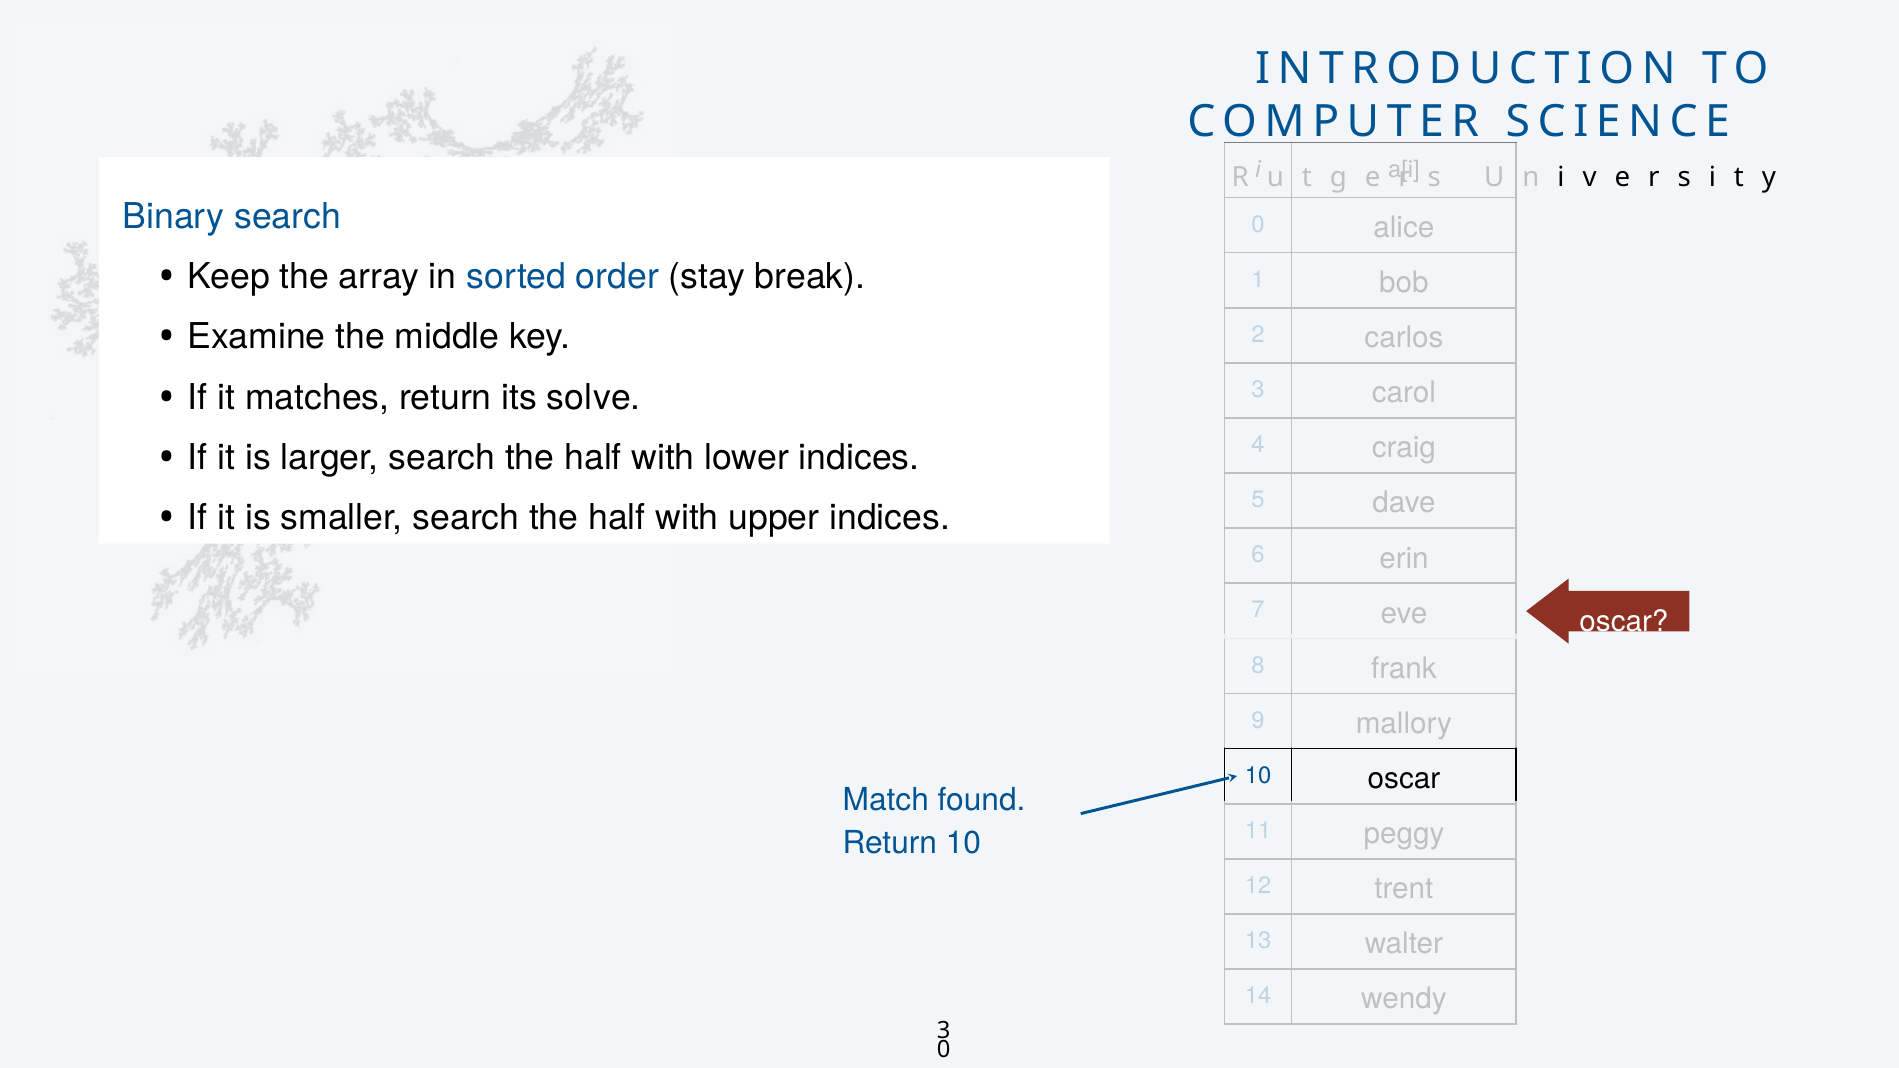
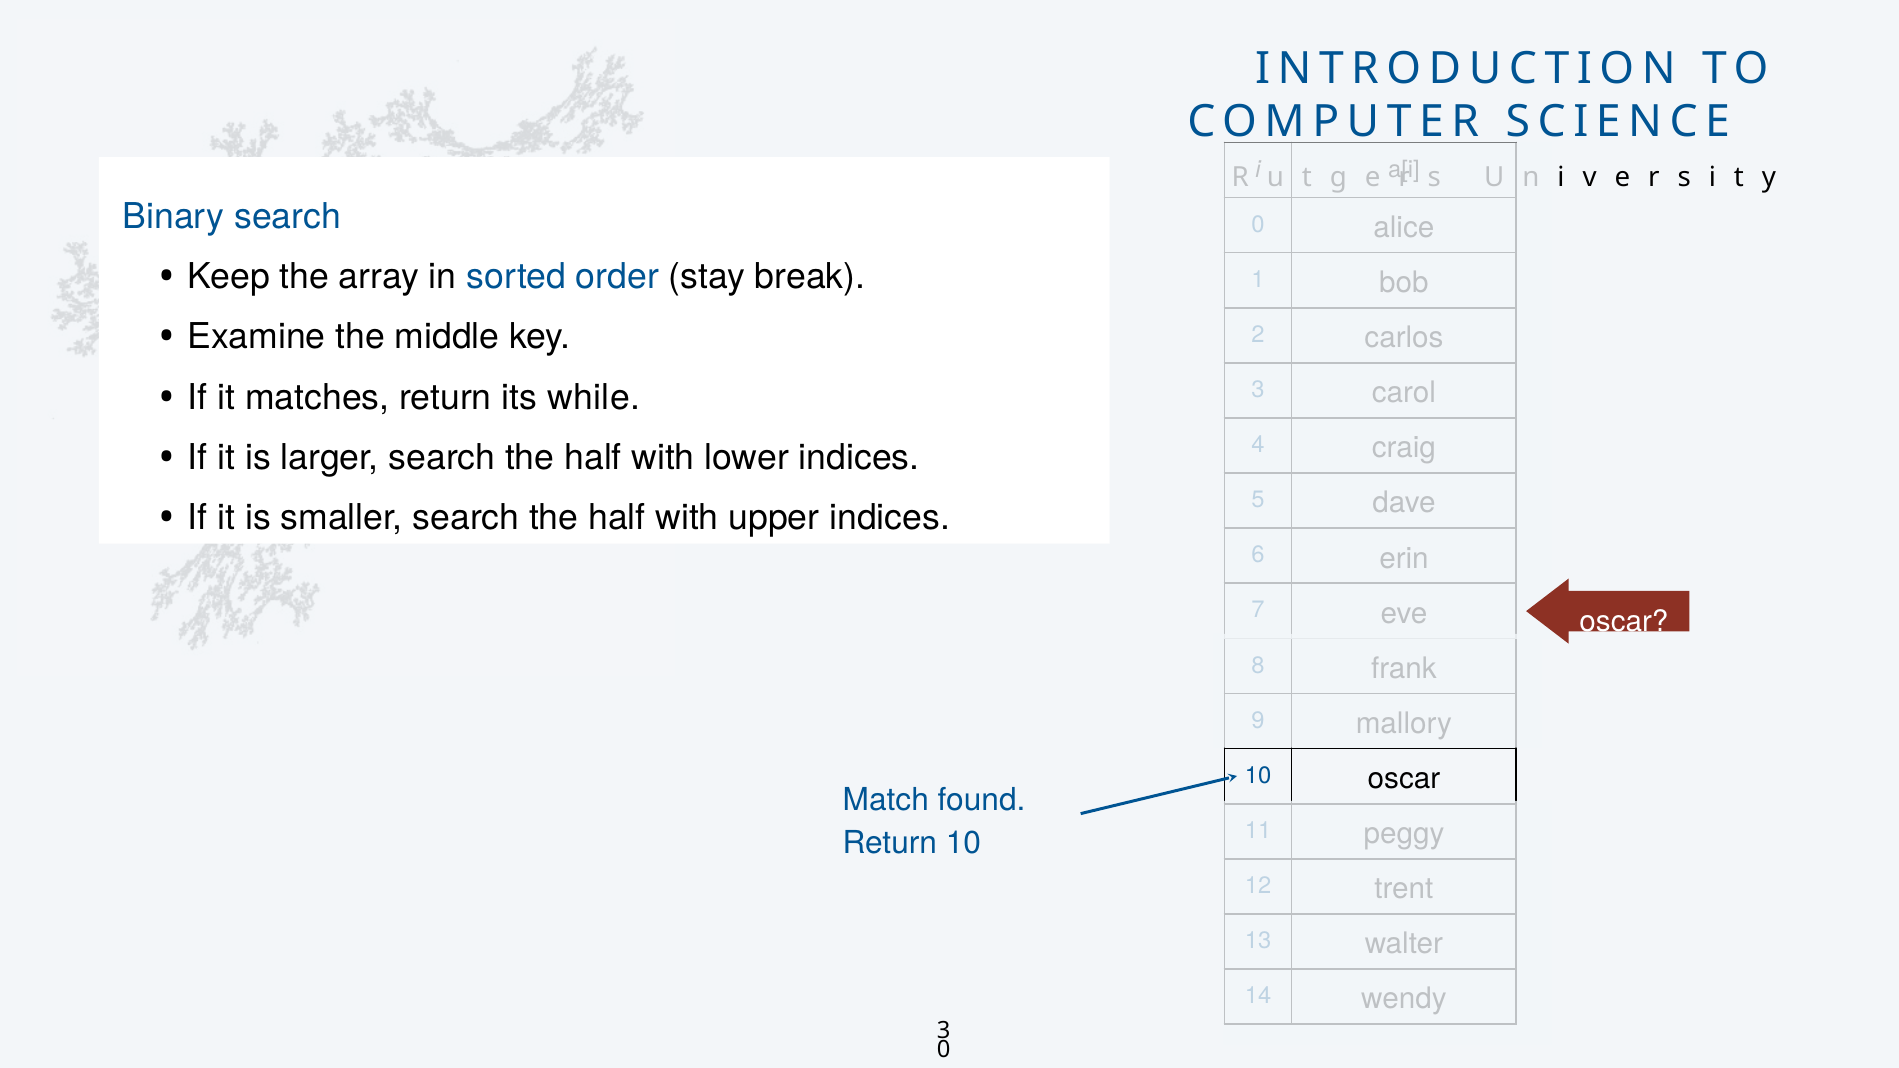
solve: solve -> while (594, 398)
